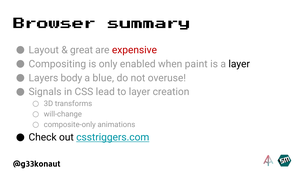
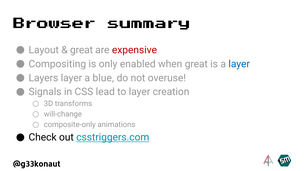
when paint: paint -> great (196, 64)
layer colour: black -> blue (239, 64)
Layers body: body -> layer (71, 78)
